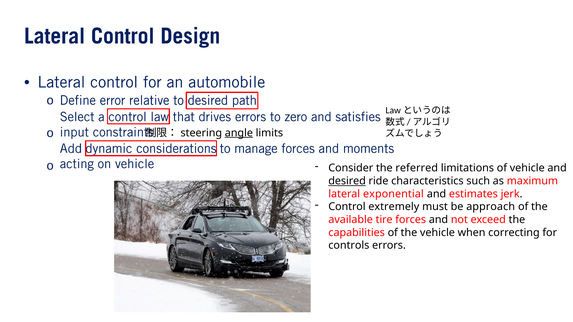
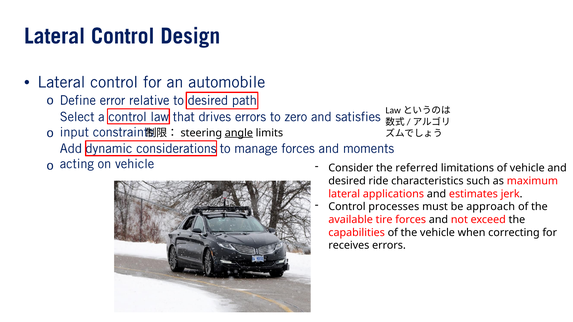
desired underline: present -> none (347, 181)
exponential: exponential -> applications (393, 194)
extremely: extremely -> processes (394, 207)
controls: controls -> receives (349, 246)
